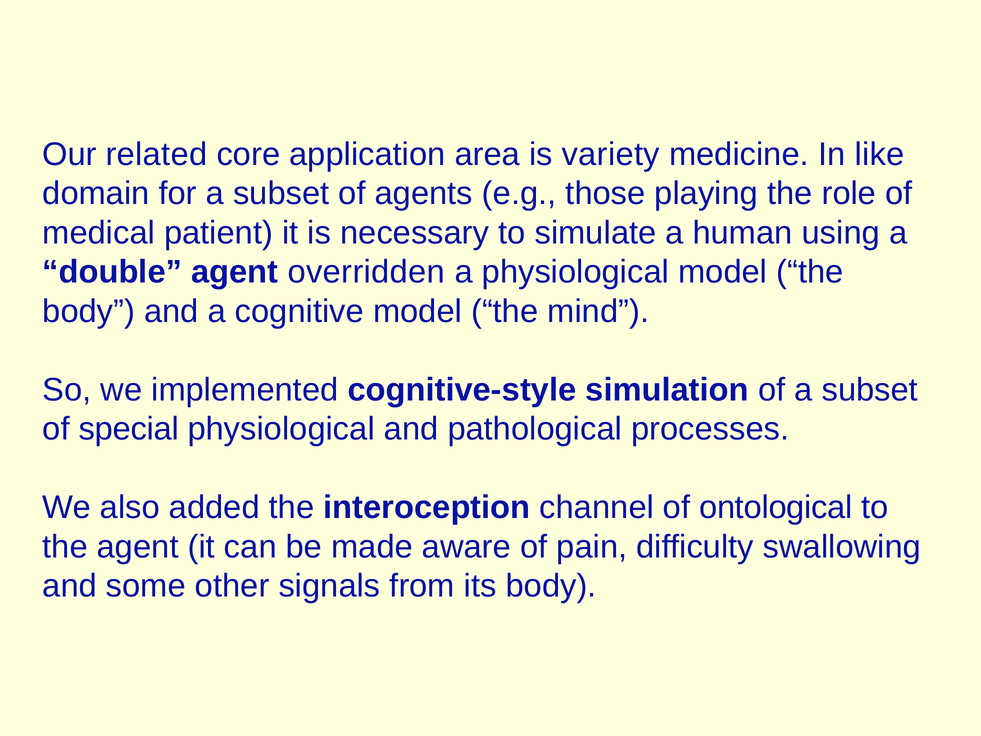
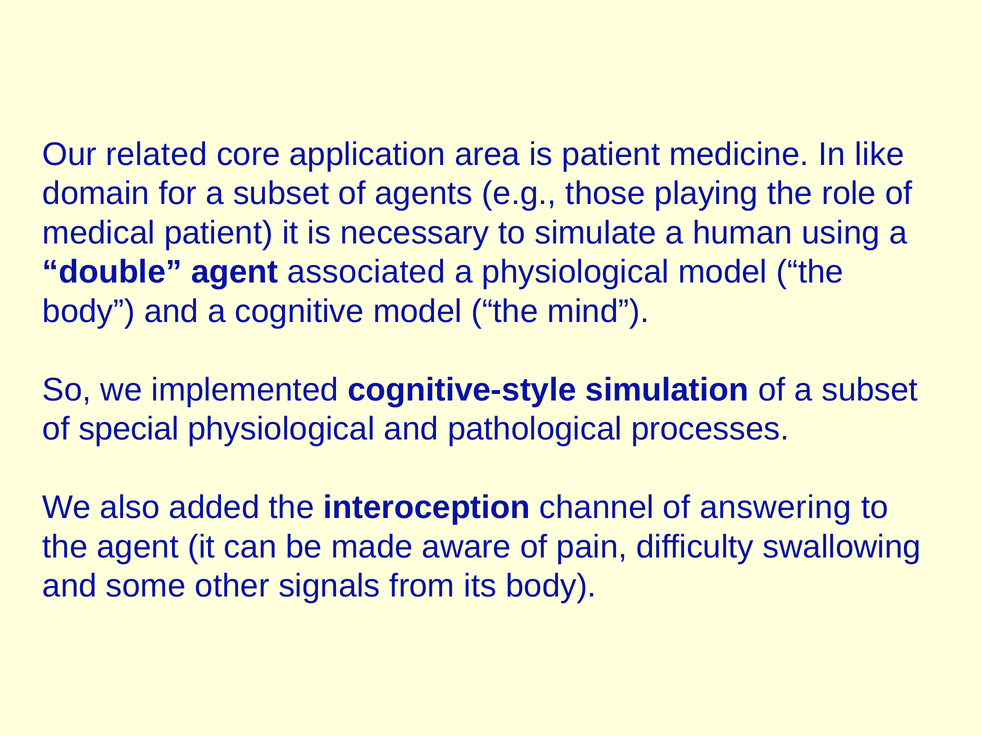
is variety: variety -> patient (611, 154)
overridden: overridden -> associated (366, 272)
ontological: ontological -> answering (775, 507)
